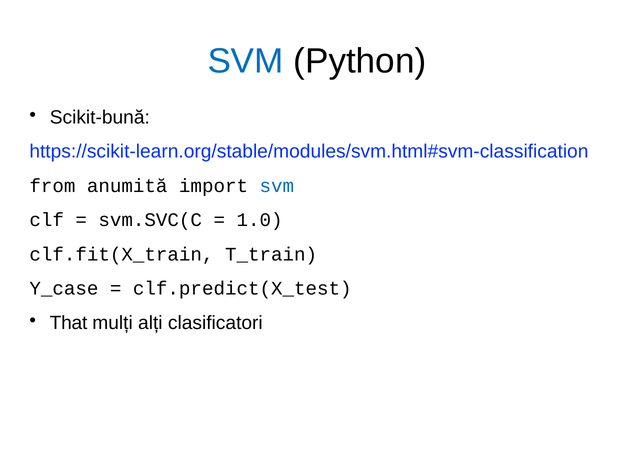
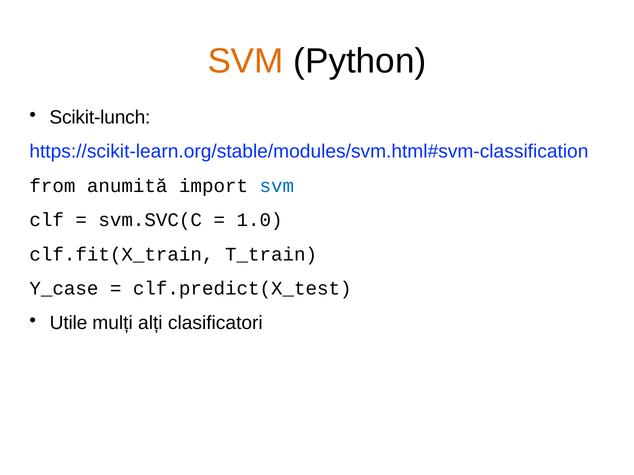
SVM colour: blue -> orange (246, 61)
Scikit-bună: Scikit-bună -> Scikit-lunch (100, 117)
That: That -> Utile (69, 323)
